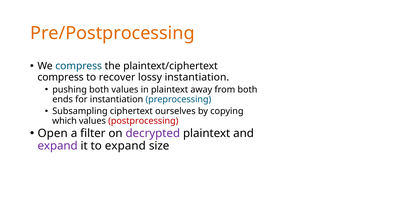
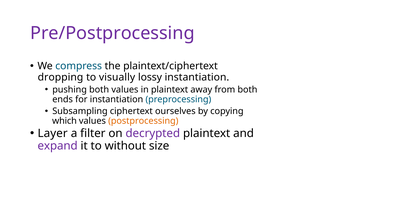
Pre/Postprocessing colour: orange -> purple (112, 33)
compress: compress -> dropping (60, 77)
recover: recover -> visually (117, 77)
postprocessing colour: red -> orange (143, 121)
Open: Open -> Layer (53, 133)
to expand: expand -> without (125, 146)
